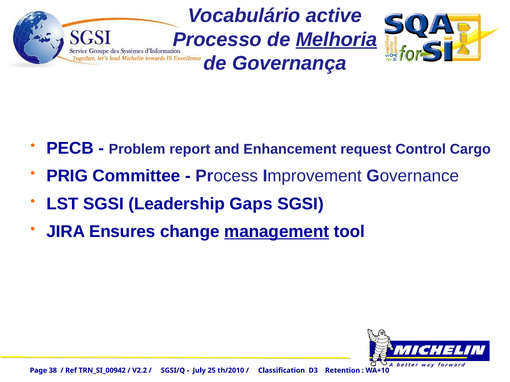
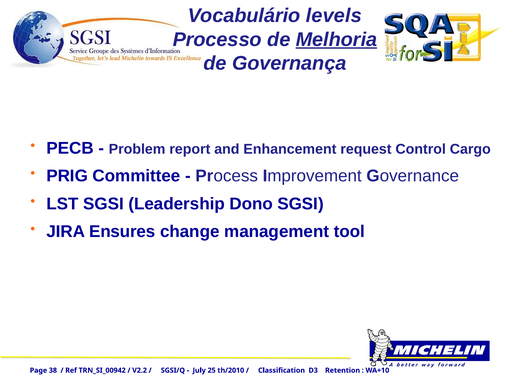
active: active -> levels (334, 16)
Gaps: Gaps -> Dono (251, 204)
management underline: present -> none (277, 232)
